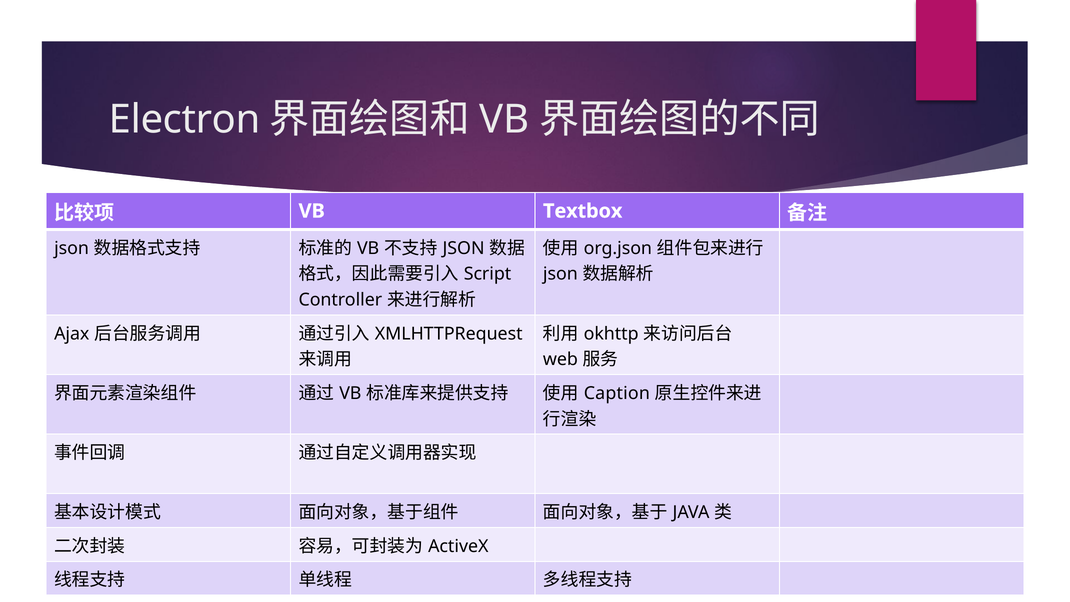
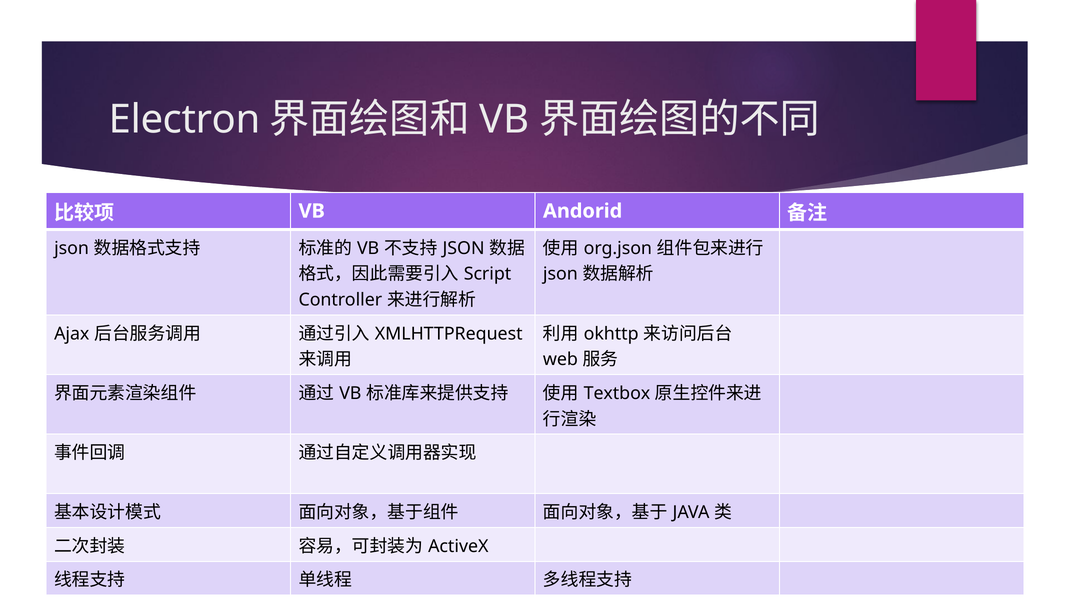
Textbox: Textbox -> Andorid (583, 211)
Caption: Caption -> Textbox (617, 393)
